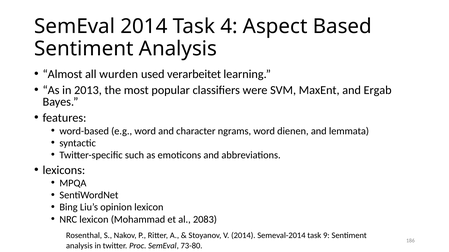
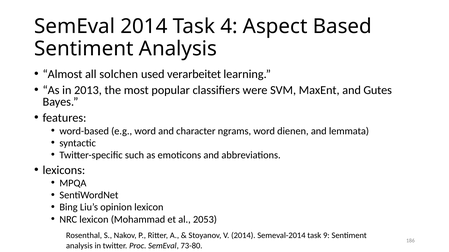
wurden: wurden -> solchen (119, 74)
Ergab: Ergab -> Gutes (378, 90)
2083: 2083 -> 2053 (205, 220)
